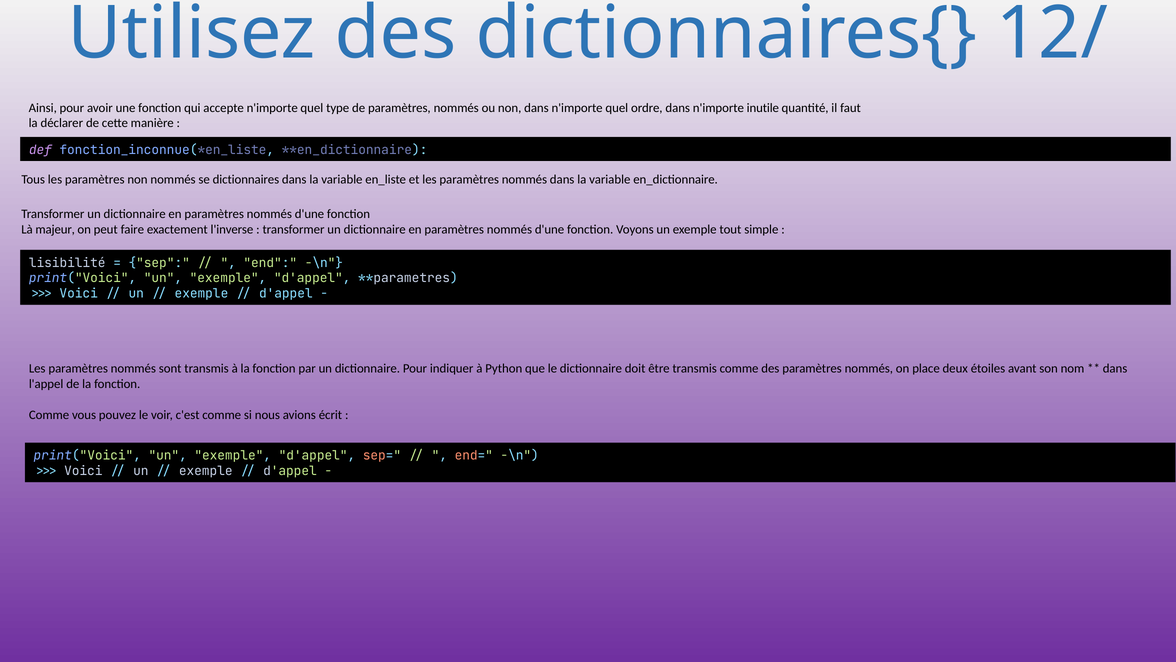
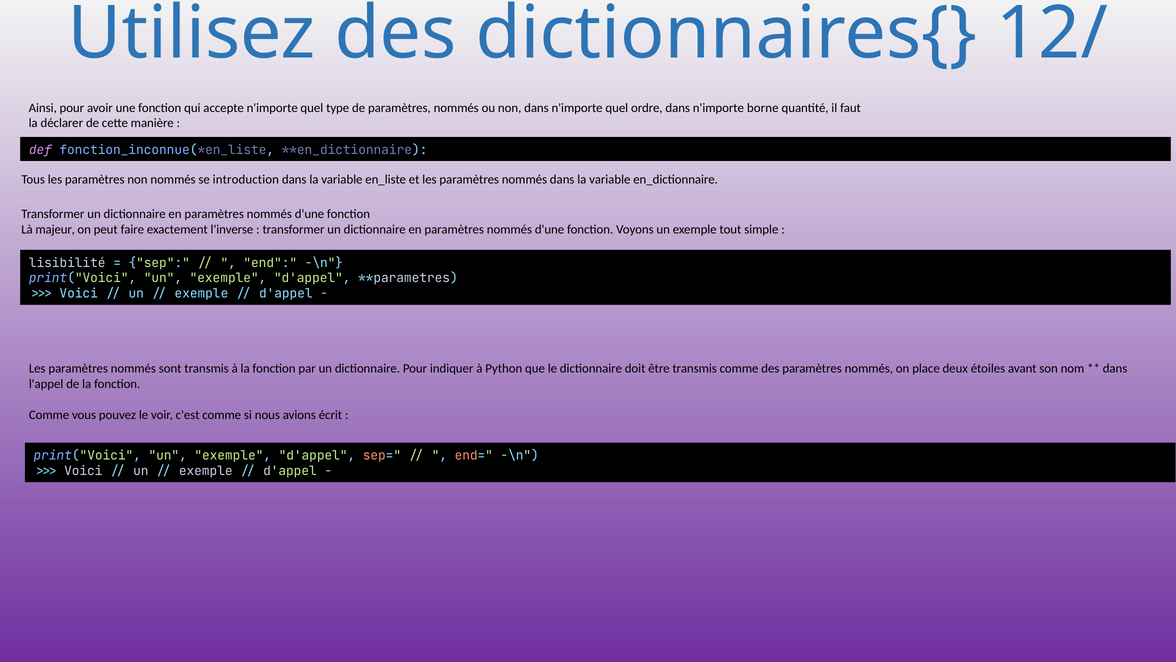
inutile: inutile -> borne (763, 108)
dictionnaires: dictionnaires -> introduction (246, 179)
